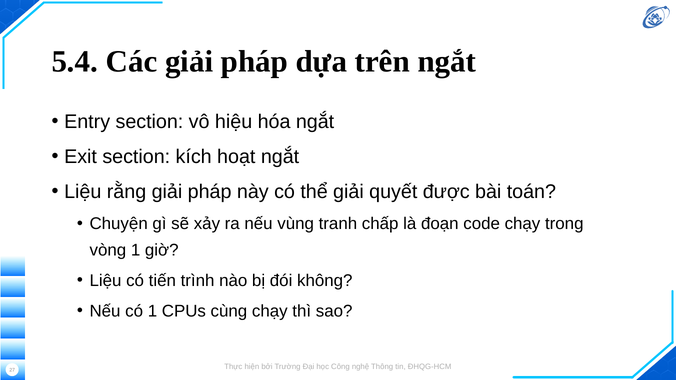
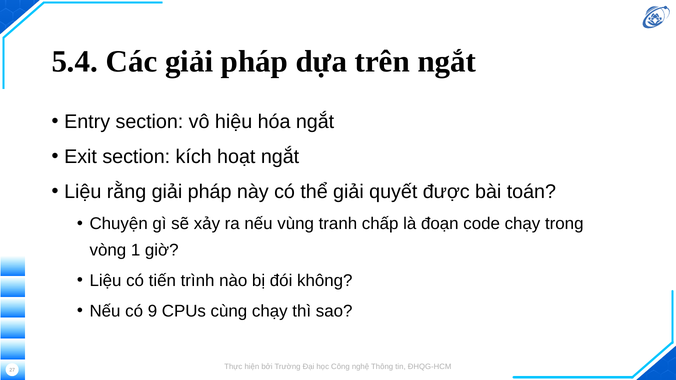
có 1: 1 -> 9 (152, 312)
